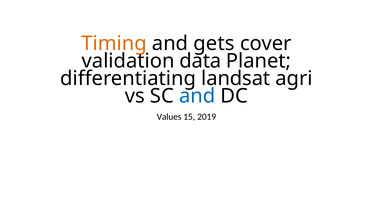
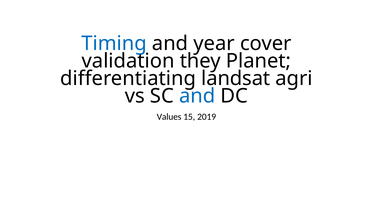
Timing colour: orange -> blue (114, 43)
gets: gets -> year (214, 43)
data: data -> they (200, 61)
